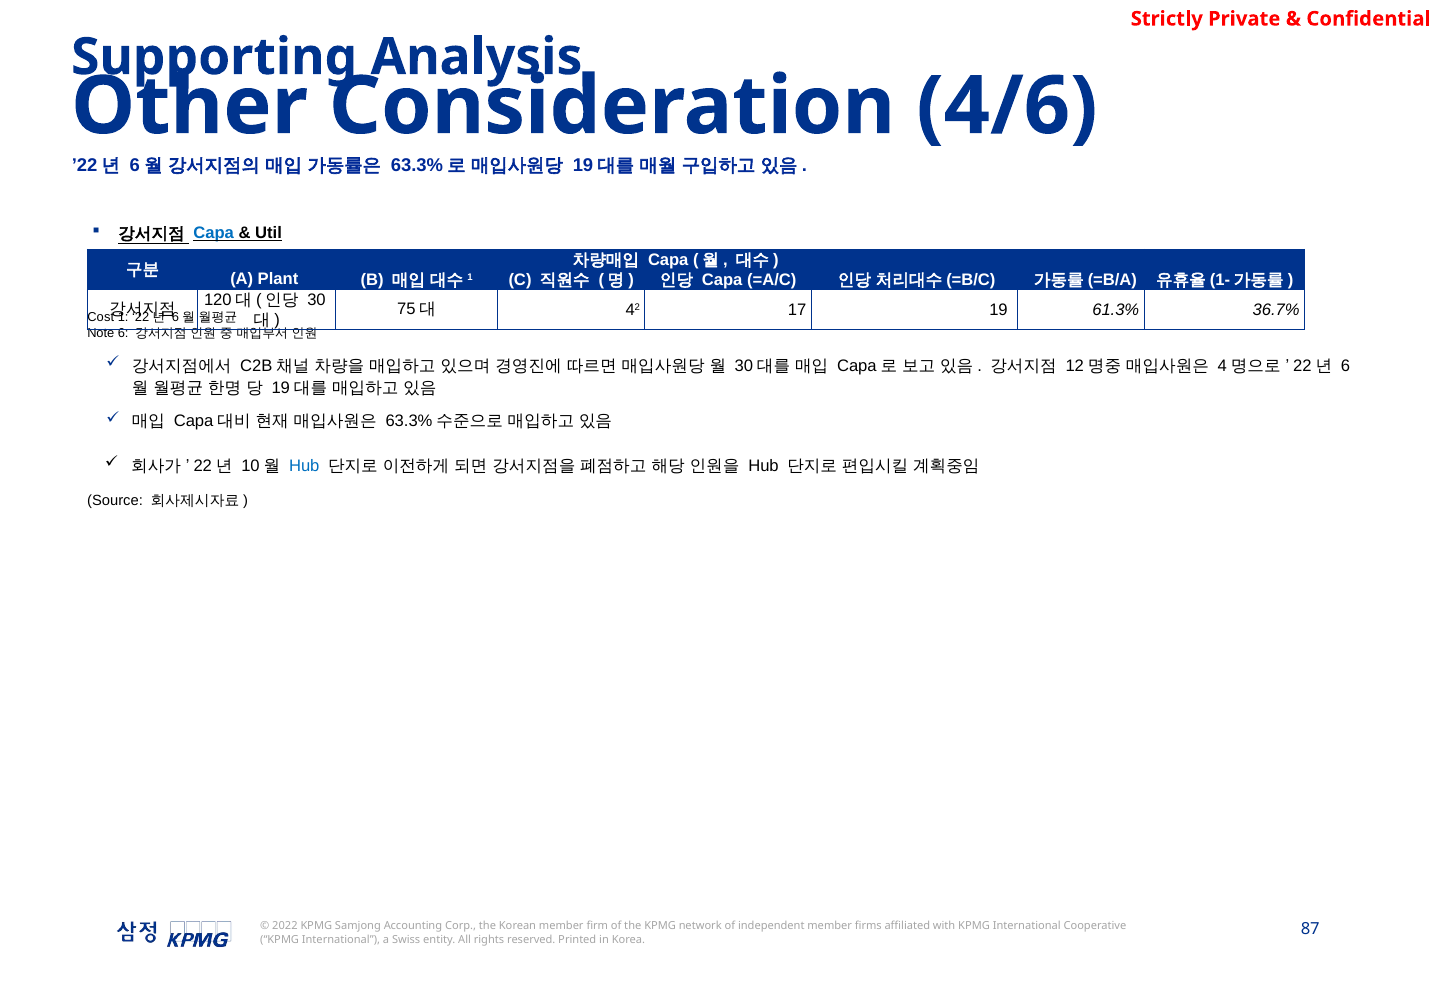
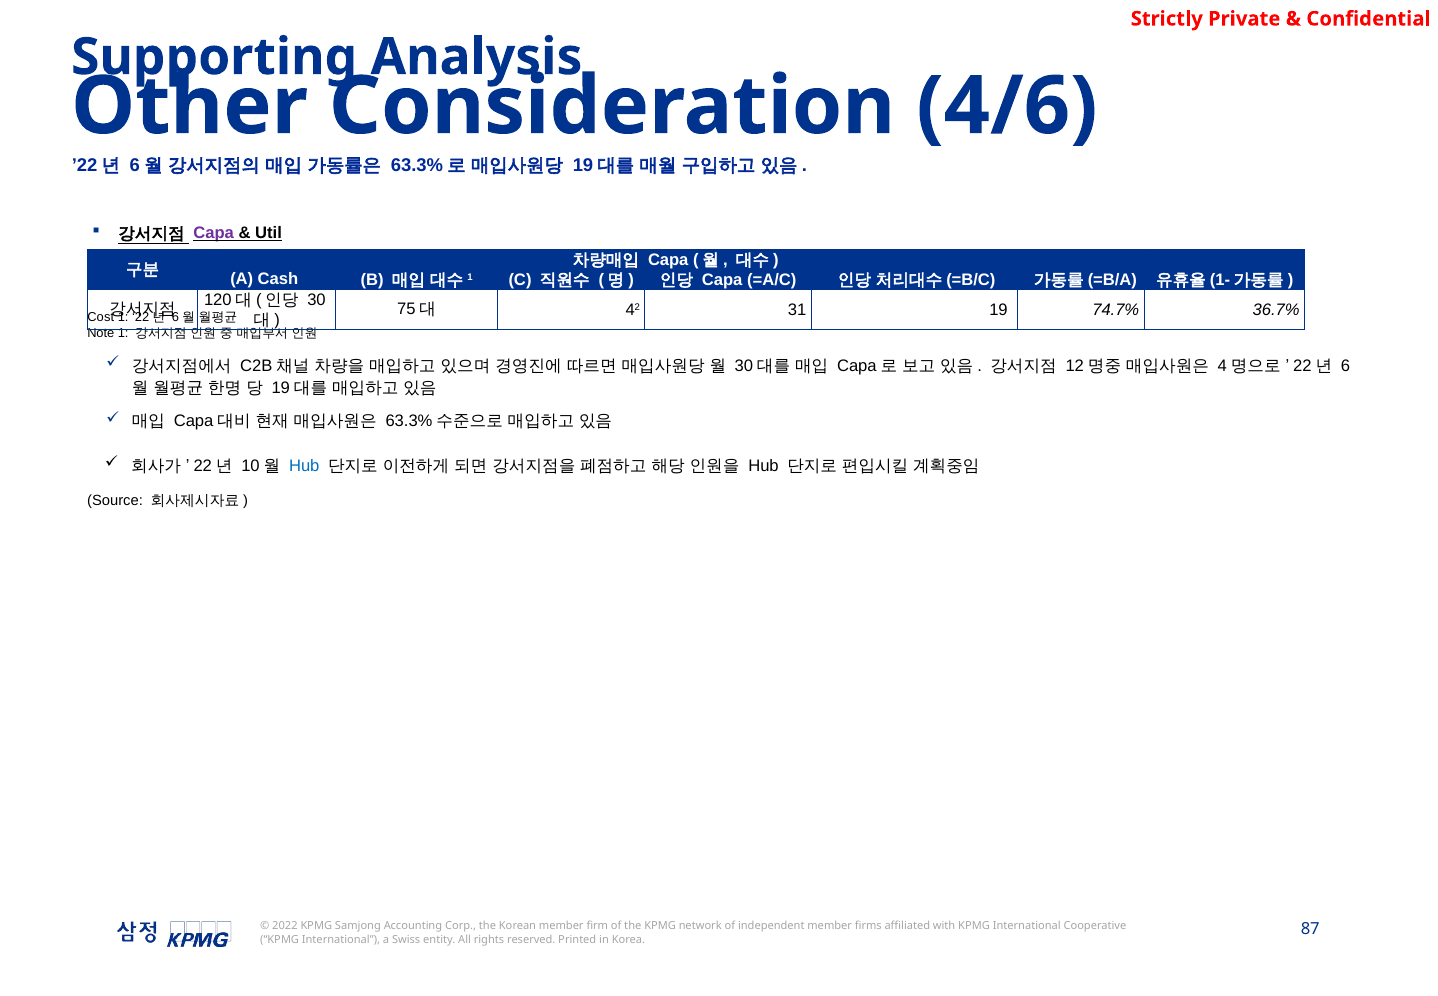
Capa colour: blue -> purple (214, 233)
Plant: Plant -> Cash (278, 279)
17: 17 -> 31 (797, 309)
61.3%: 61.3% -> 74.7% (1116, 309)
Note 6: 6 -> 1 (123, 333)
